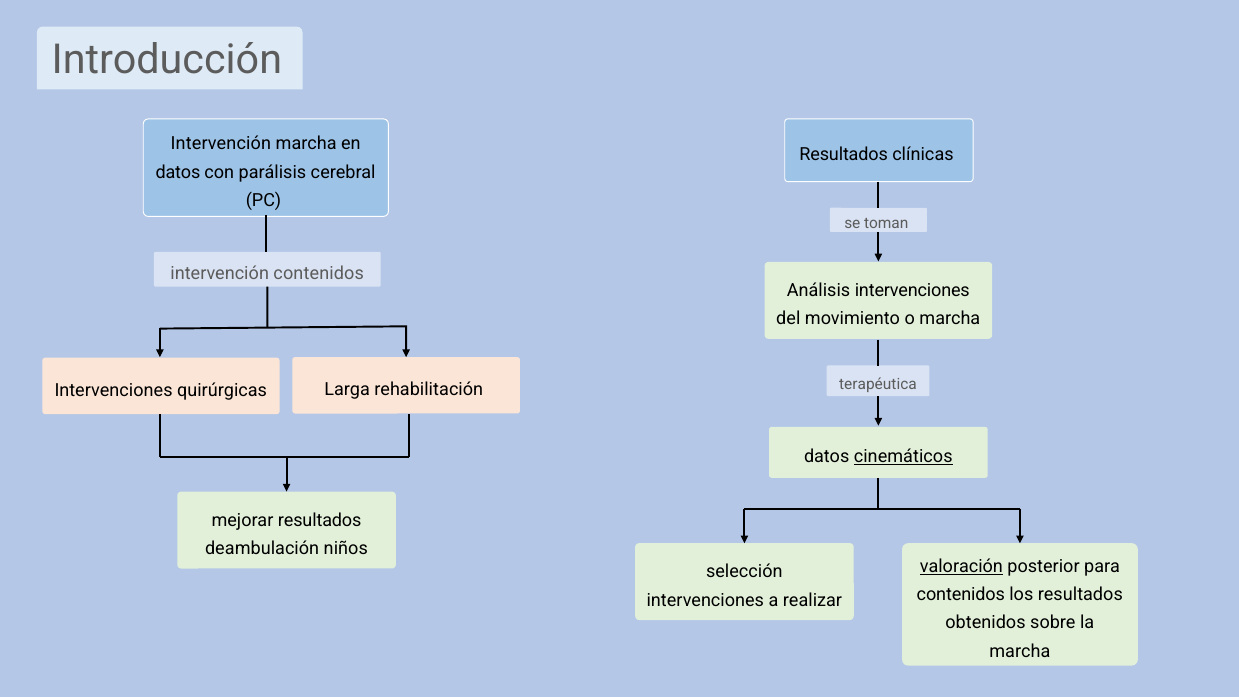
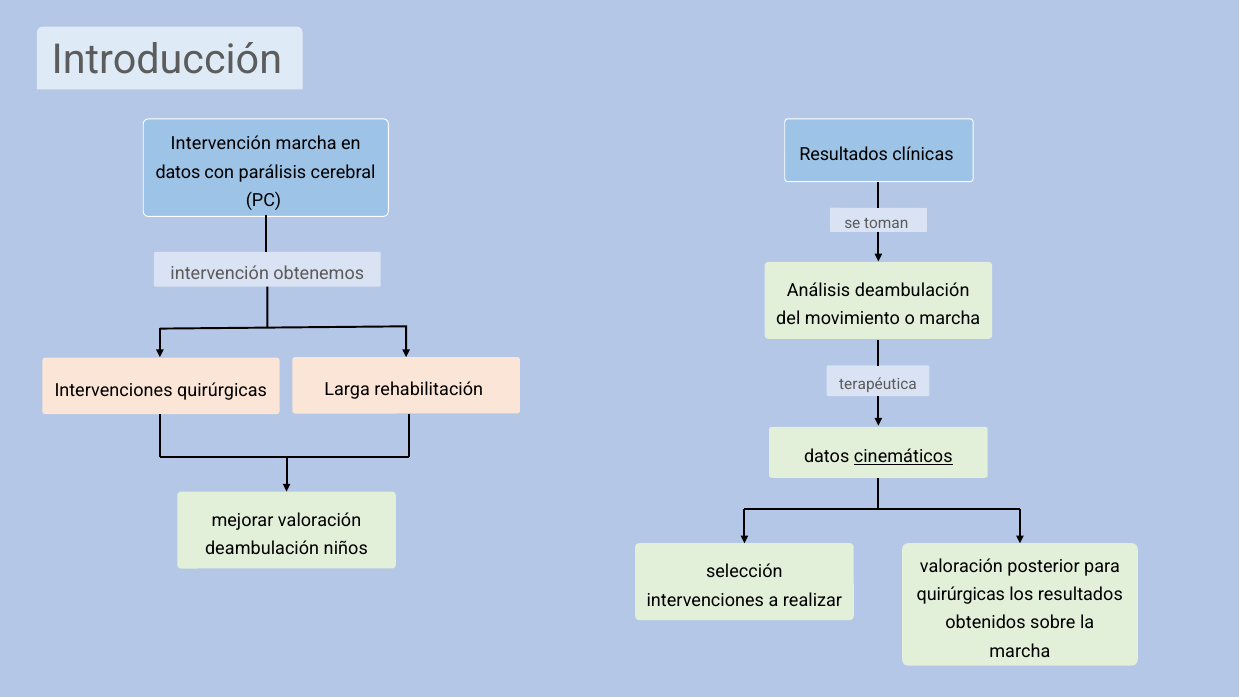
intervención contenidos: contenidos -> obtenemos (319, 274)
Análisis intervenciones: intervenciones -> deambulación (912, 291)
mejorar resultados: resultados -> valoración (320, 520)
valoración underline: present -> none (961, 567)
contenidos: contenidos -> quirúrgicas (961, 595)
